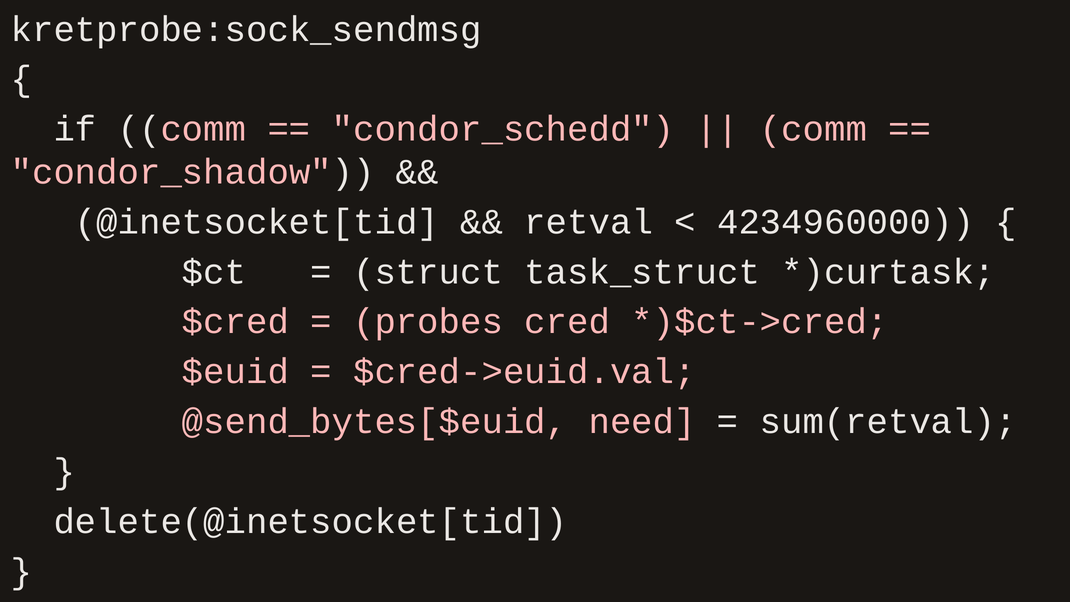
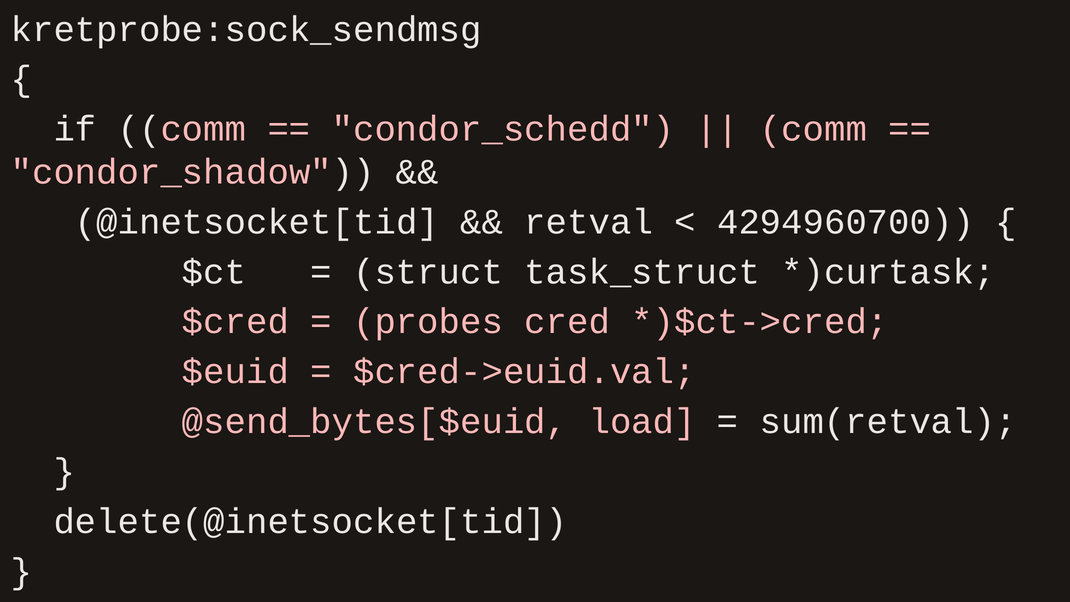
4234960000: 4234960000 -> 4294960700 (846, 222)
need: need -> load (642, 421)
